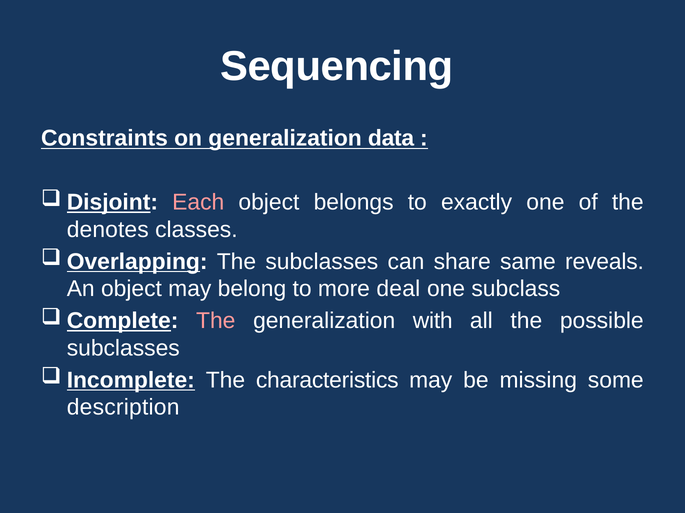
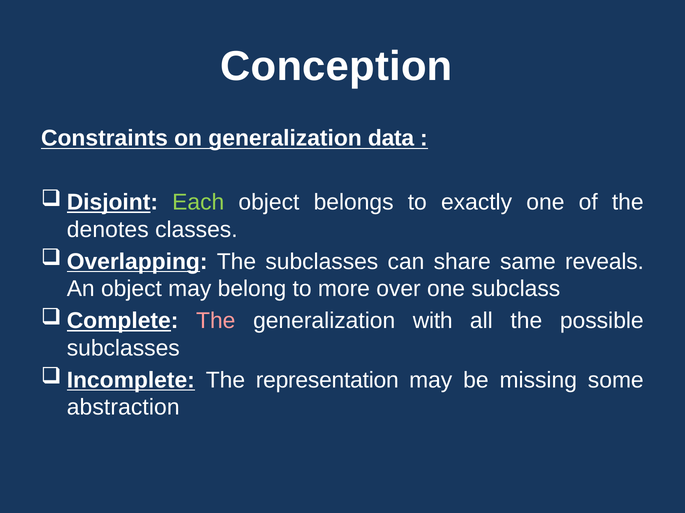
Sequencing: Sequencing -> Conception (336, 66)
Each colour: pink -> light green (198, 203)
deal: deal -> over (398, 289)
characteristics: characteristics -> representation (327, 381)
description: description -> abstraction (123, 408)
